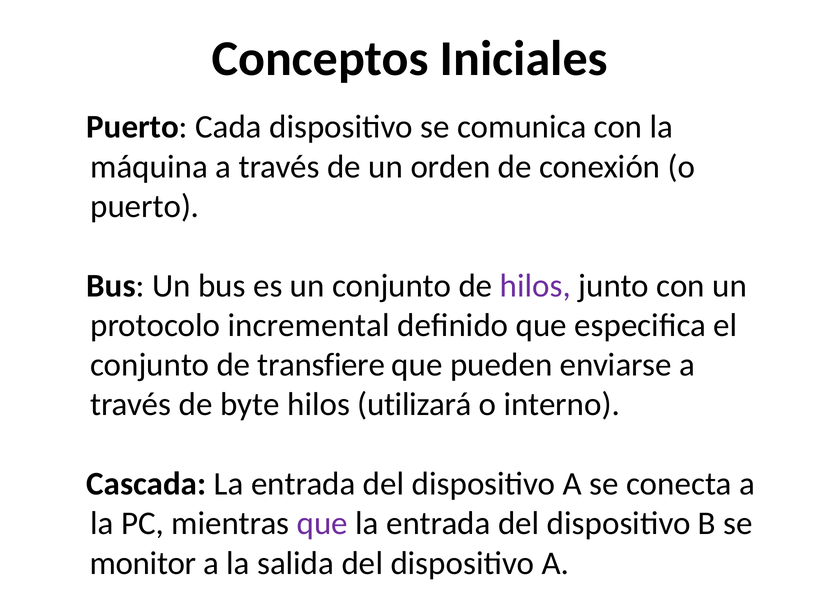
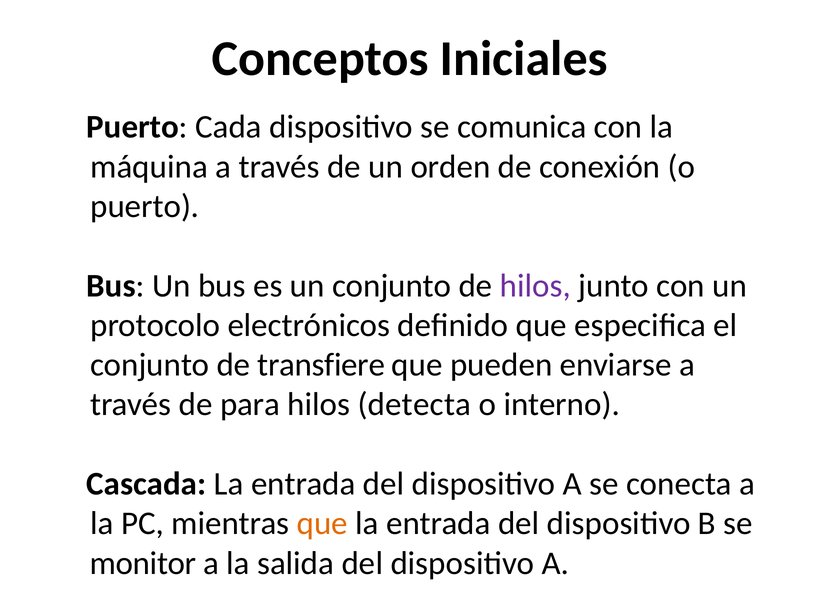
incremental: incremental -> electrónicos (309, 325)
byte: byte -> para (250, 405)
utilizará: utilizará -> detecta (414, 405)
que colour: purple -> orange (322, 524)
